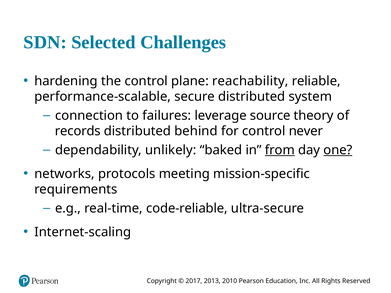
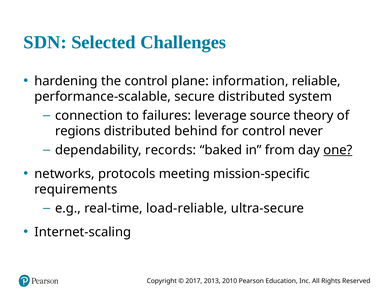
reachability: reachability -> information (250, 81)
records: records -> regions (78, 131)
unlikely: unlikely -> records (171, 150)
from underline: present -> none (280, 150)
code-reliable: code-reliable -> load-reliable (187, 208)
